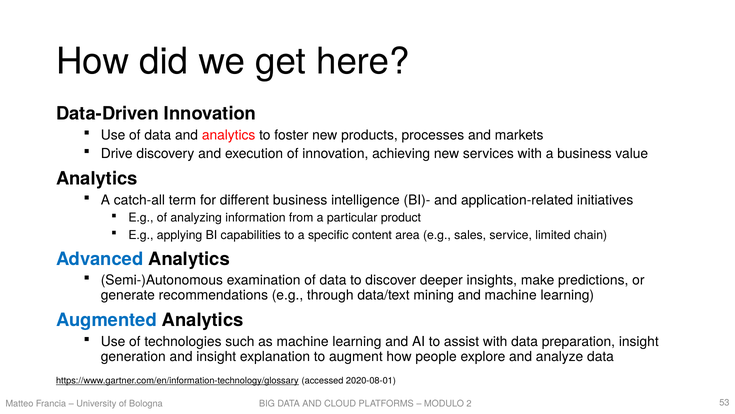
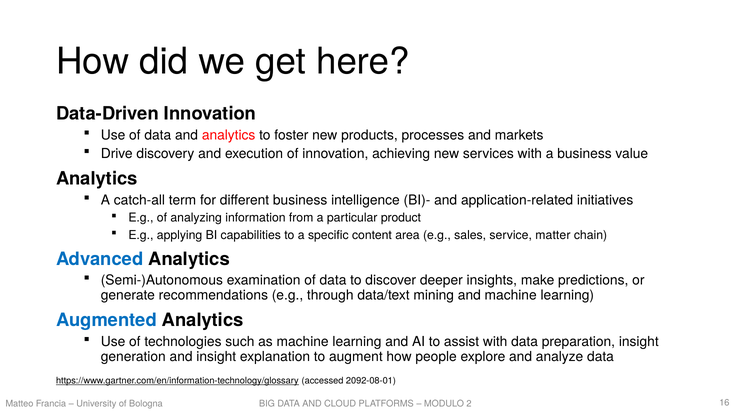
limited: limited -> matter (553, 235)
2020-08-01: 2020-08-01 -> 2092-08-01 (371, 380)
53: 53 -> 16 (724, 402)
